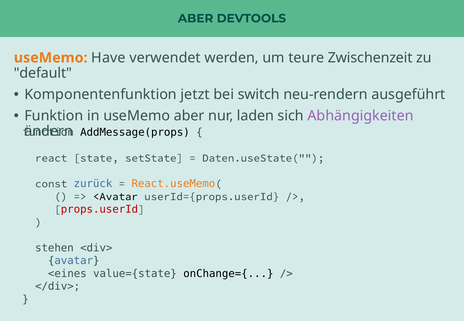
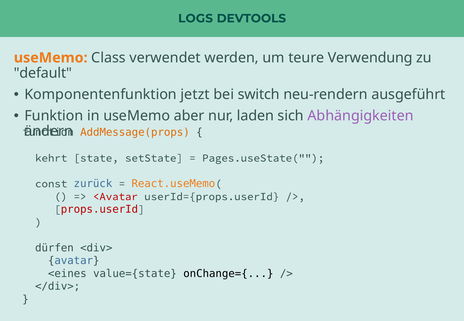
ABER: ABER -> LOGS (196, 18)
Have: Have -> Class (109, 58)
Zwischenzeit: Zwischenzeit -> Verwendung (370, 58)
AddMessage(props colour: black -> orange (135, 132)
react: react -> kehrt (51, 158)
Daten.useState(: Daten.useState( -> Pages.useState( (263, 158)
<Avatar colour: black -> red (115, 197)
stehen: stehen -> dürfen (54, 248)
